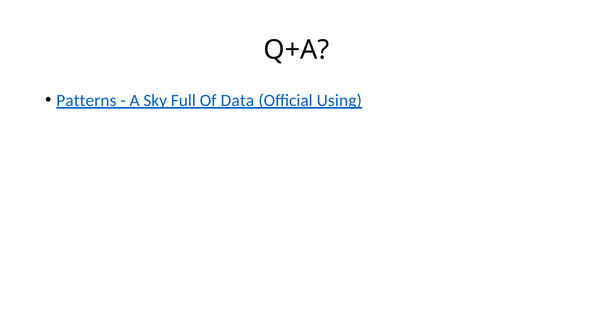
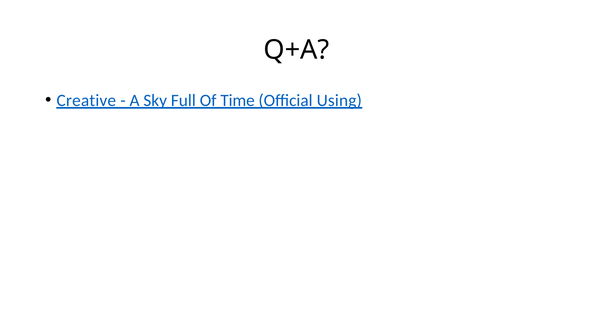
Patterns: Patterns -> Creative (86, 101)
Data: Data -> Time (238, 101)
